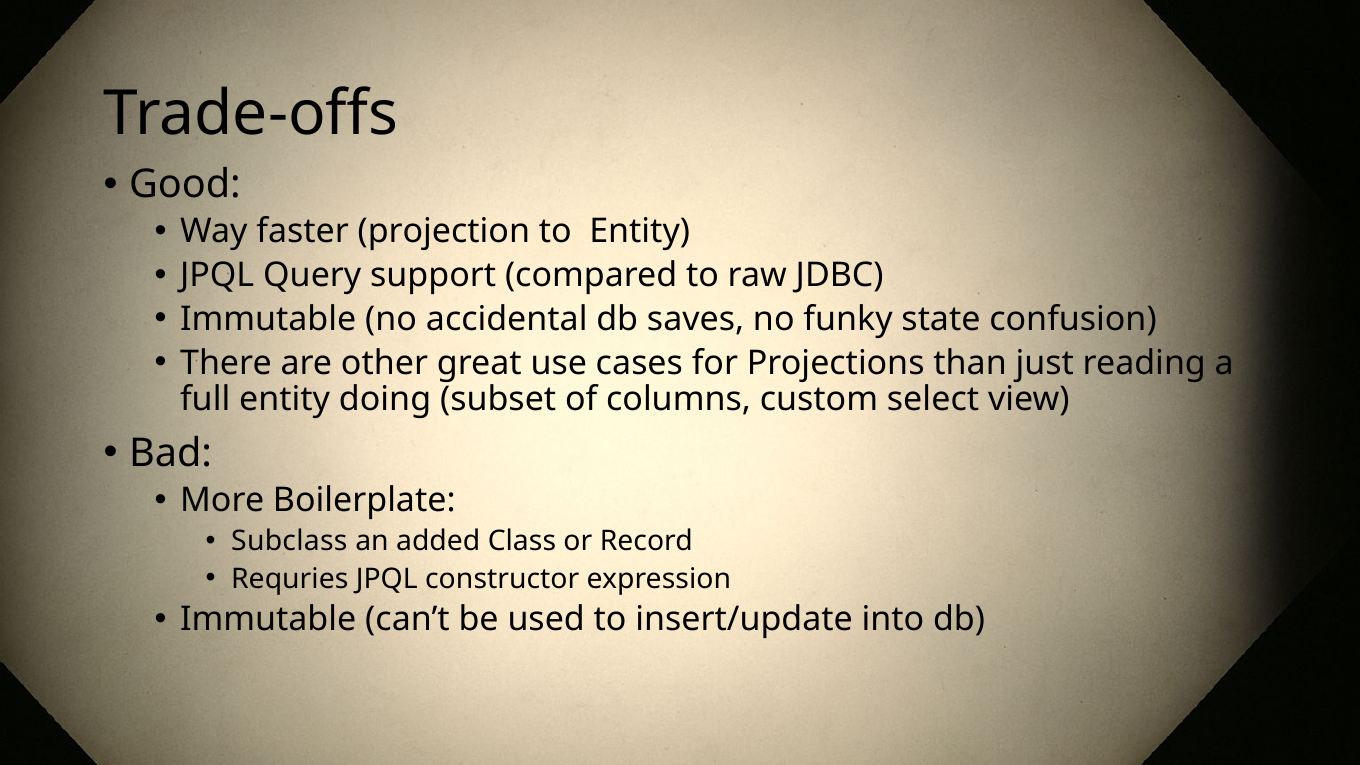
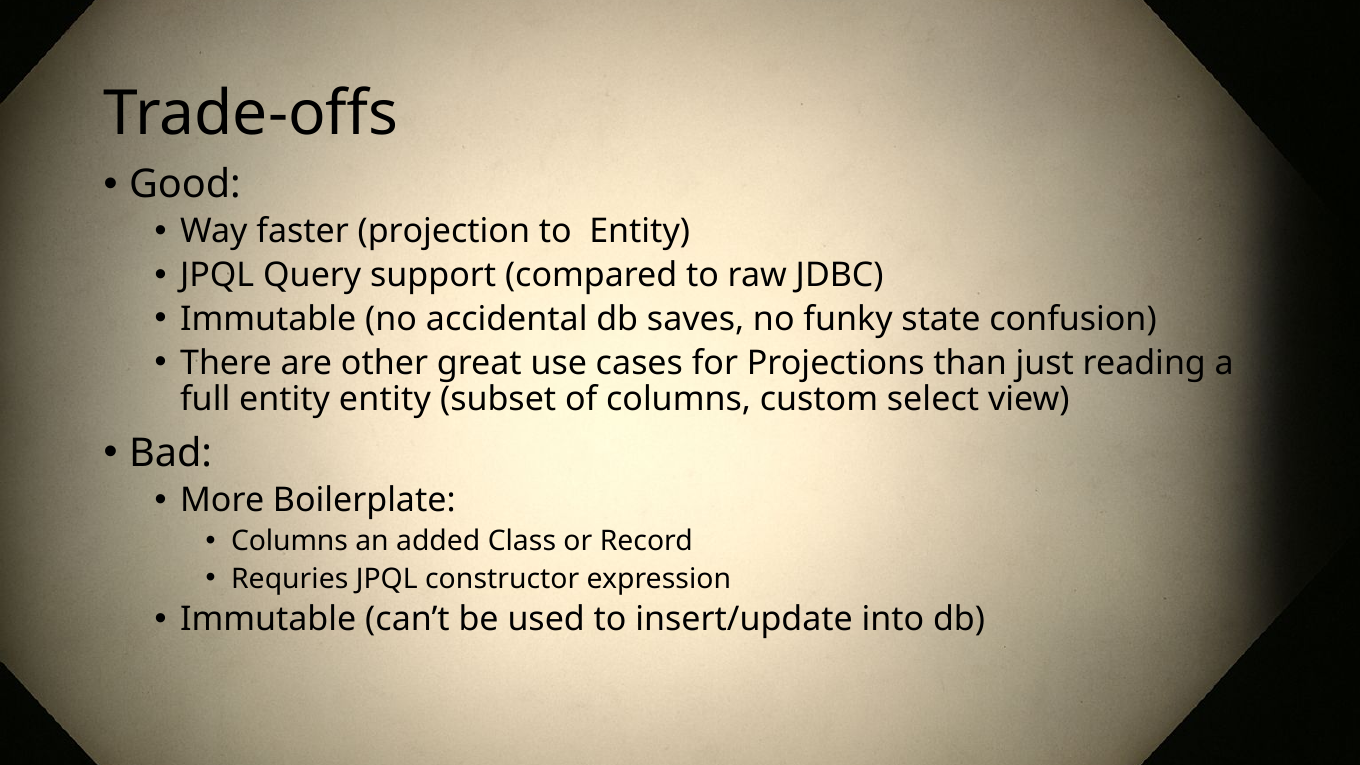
entity doing: doing -> entity (385, 400)
Subclass: Subclass -> Columns (290, 541)
